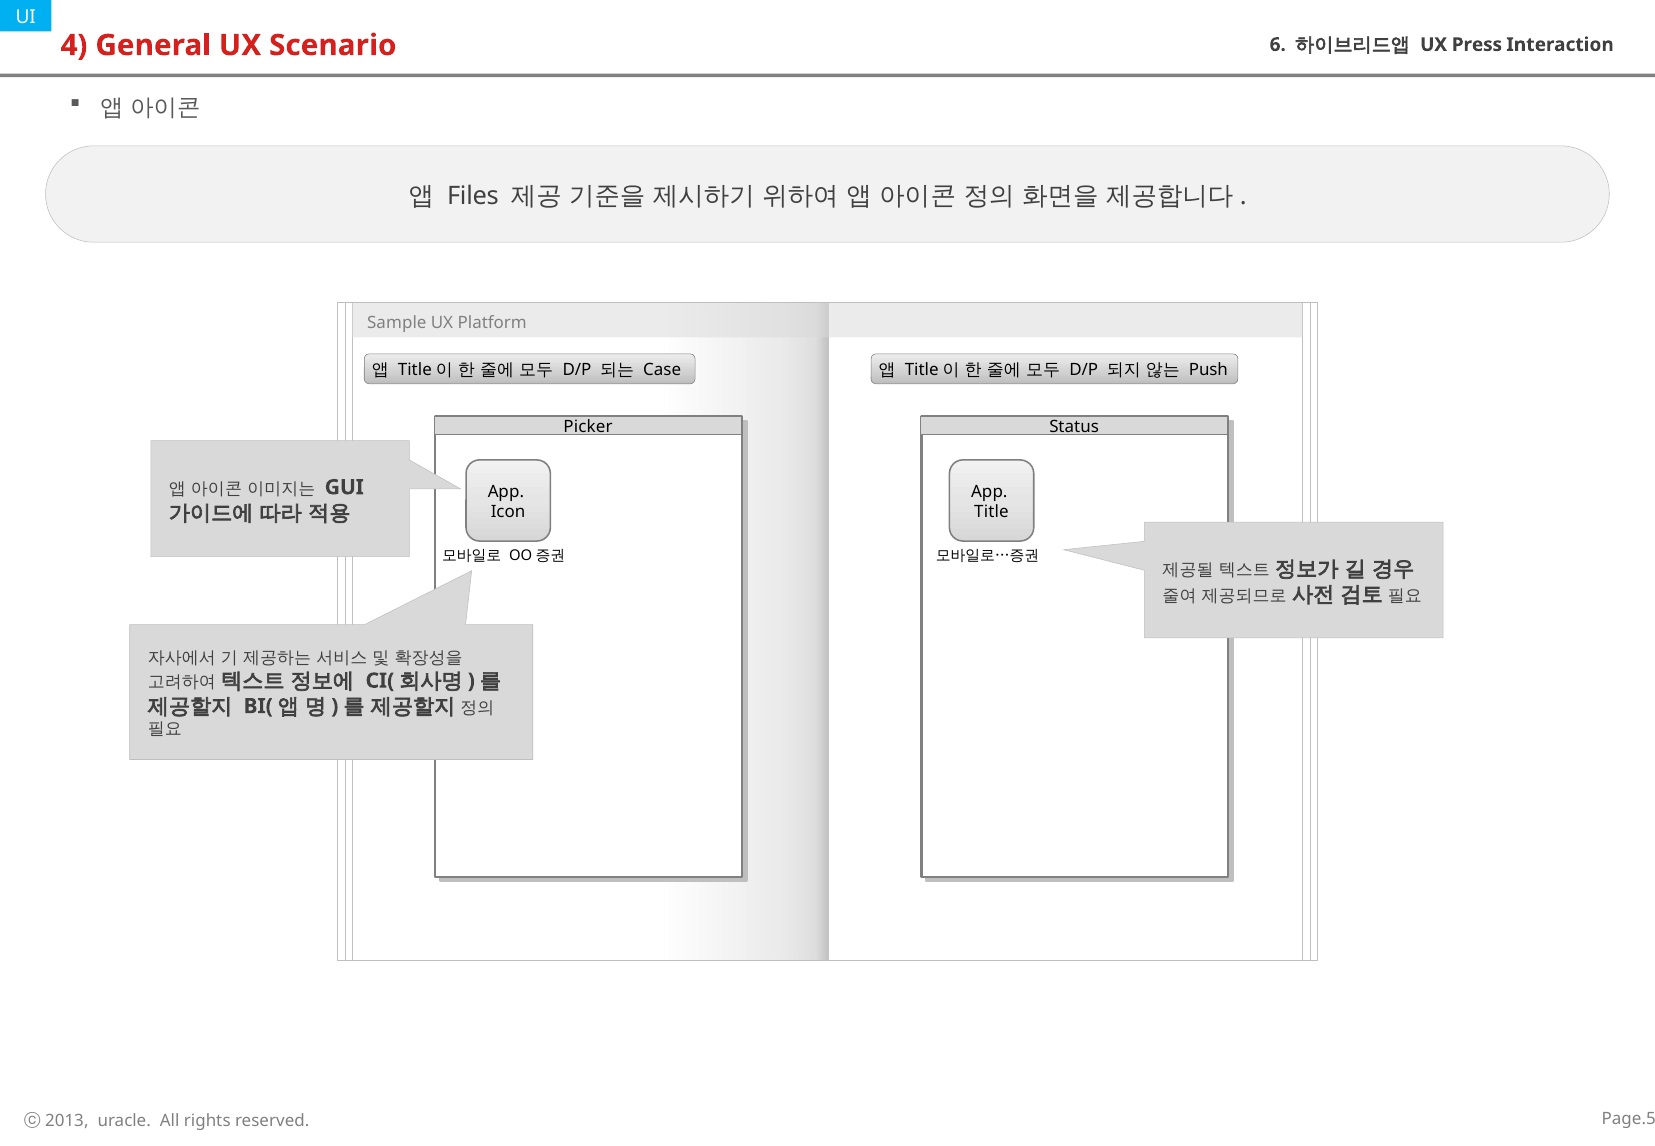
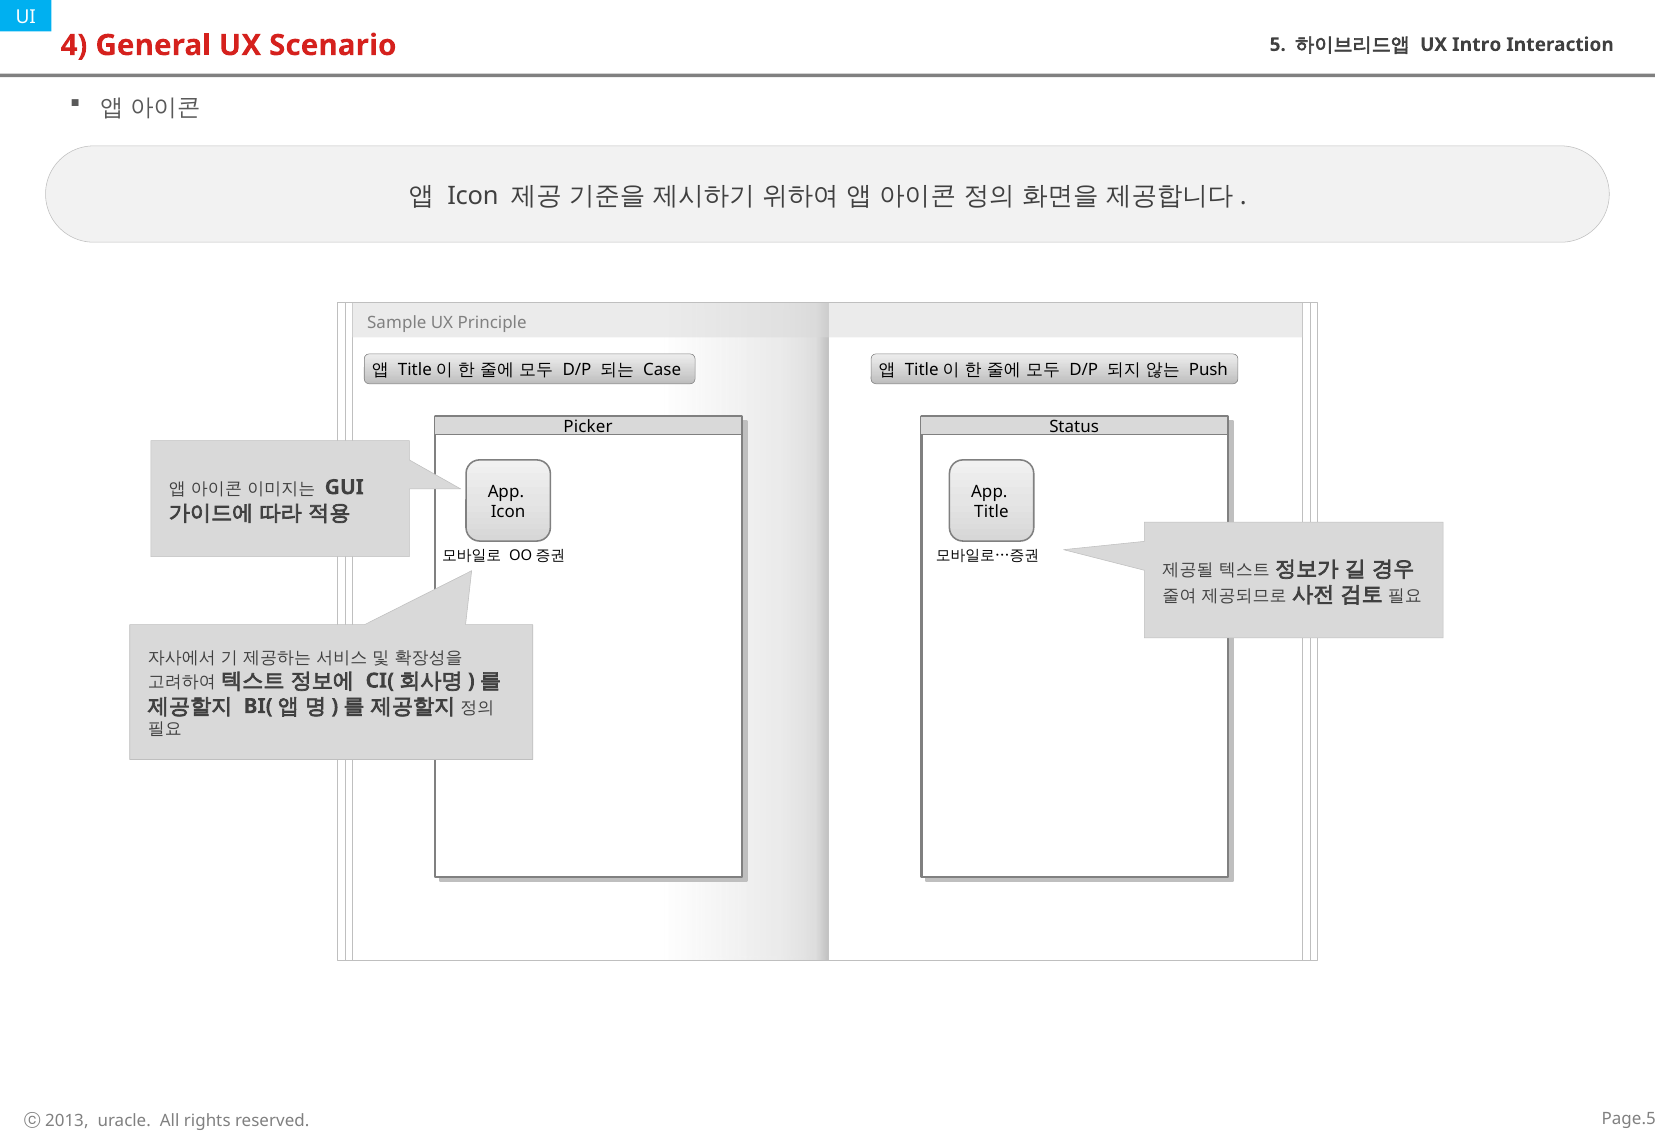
6: 6 -> 5 (1278, 45)
Press: Press -> Intro (1477, 45)
Files: Files -> Icon (473, 196)
Platform: Platform -> Principle (492, 323)
